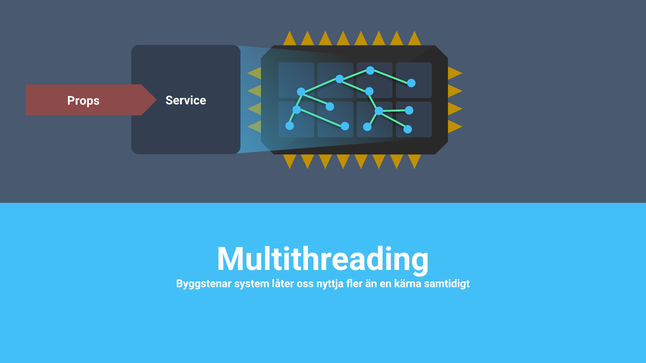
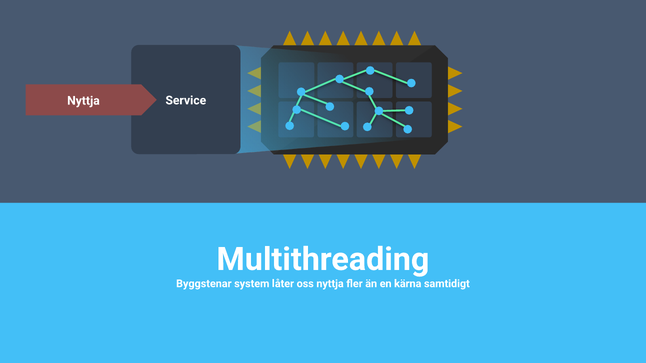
Props: Props -> Nyttja (83, 101)
